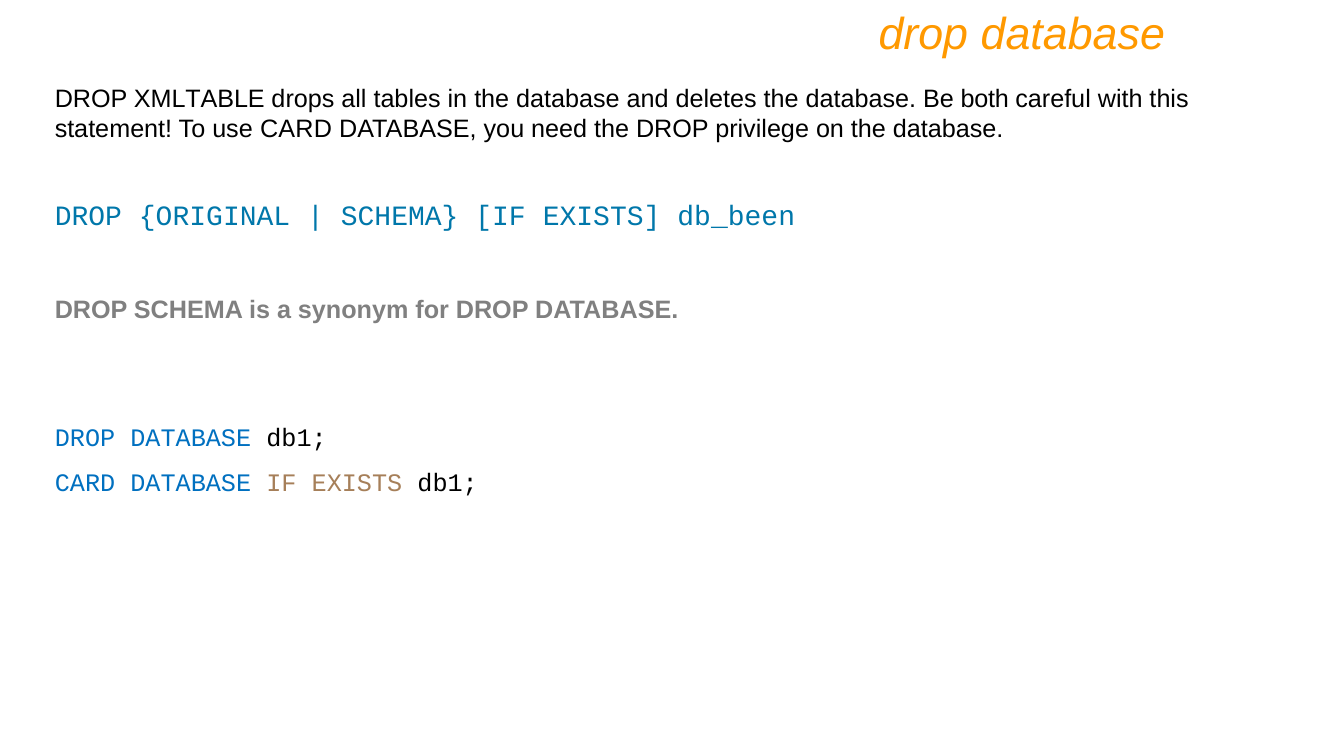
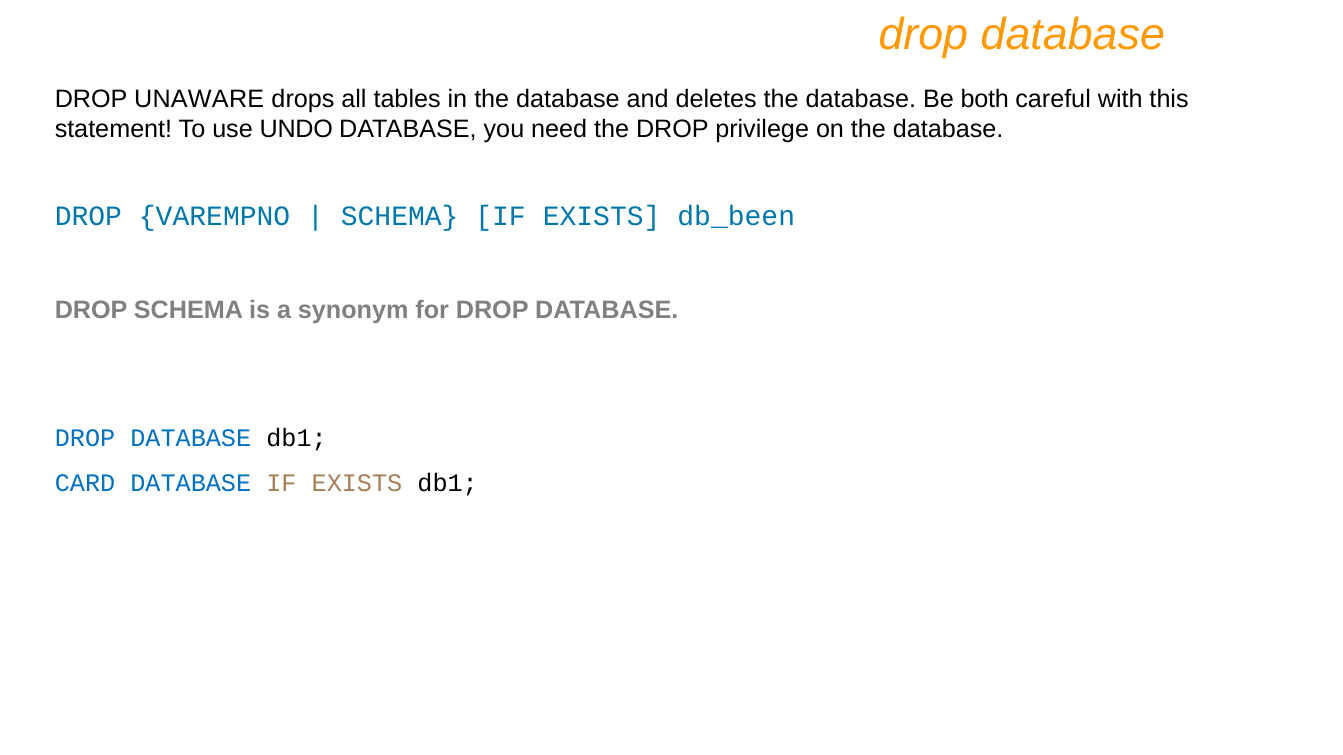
XMLTABLE: XMLTABLE -> UNAWARE (199, 99)
use CARD: CARD -> UNDO (296, 129)
ORIGINAL: ORIGINAL -> VAREMPNO (215, 216)
